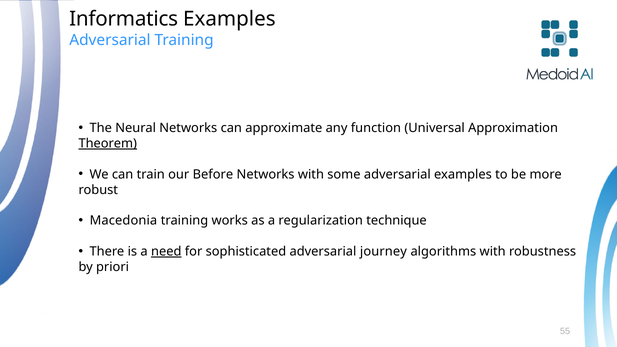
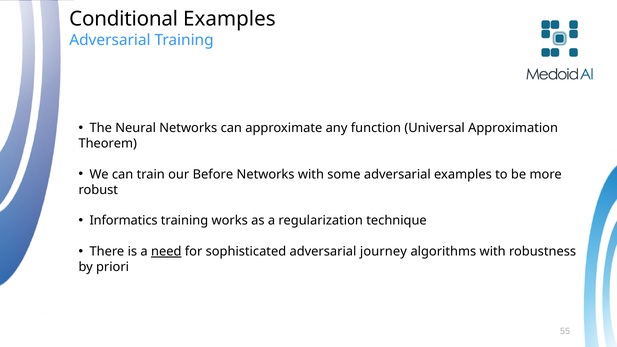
Informatics: Informatics -> Conditional (124, 19)
Theorem underline: present -> none (108, 144)
Macedonia: Macedonia -> Informatics (124, 221)
